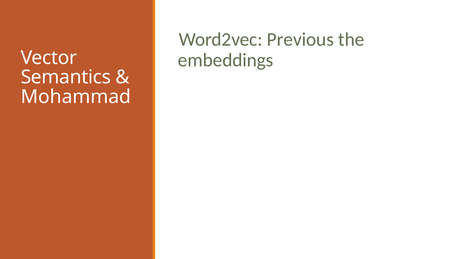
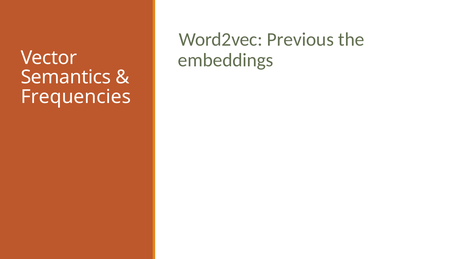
Mohammad: Mohammad -> Frequencies (76, 97)
